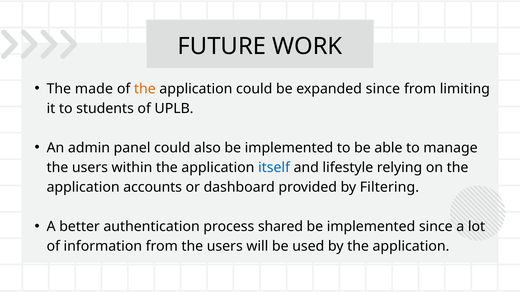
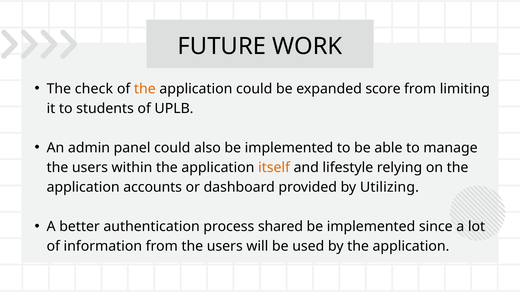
made: made -> check (94, 89)
expanded since: since -> score (383, 89)
itself colour: blue -> orange (274, 168)
Filtering: Filtering -> Utilizing (389, 187)
